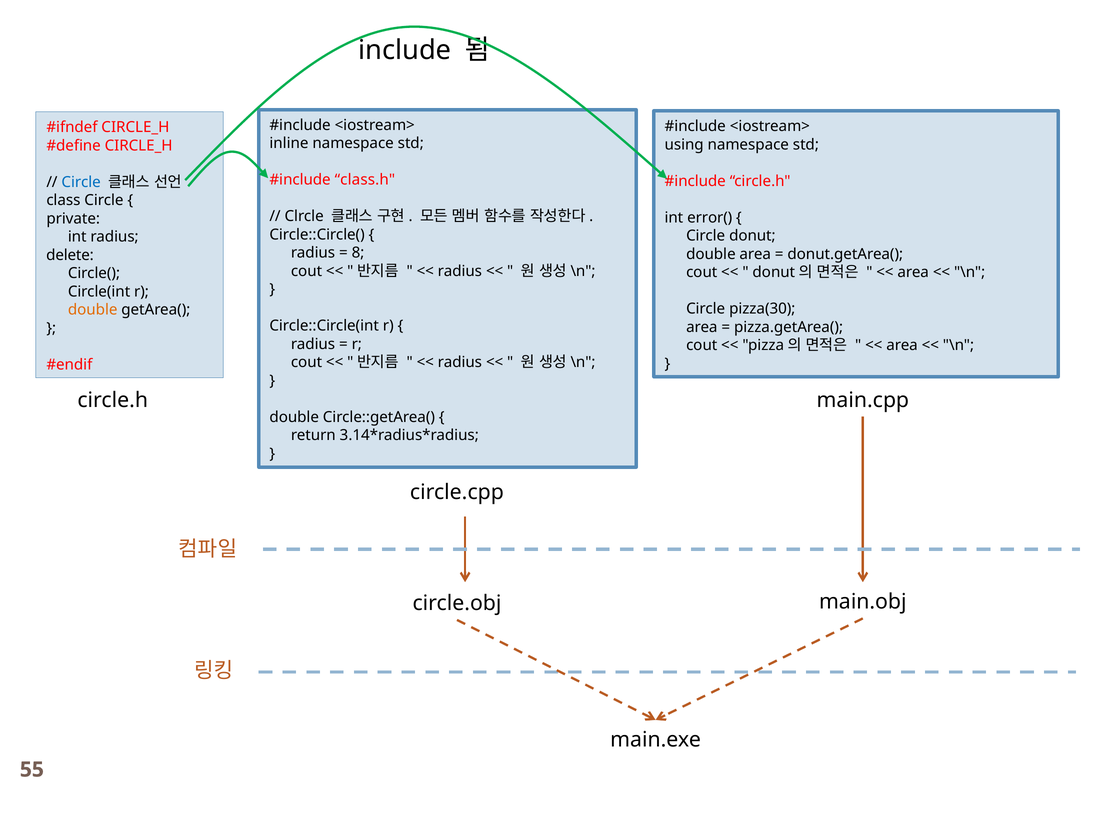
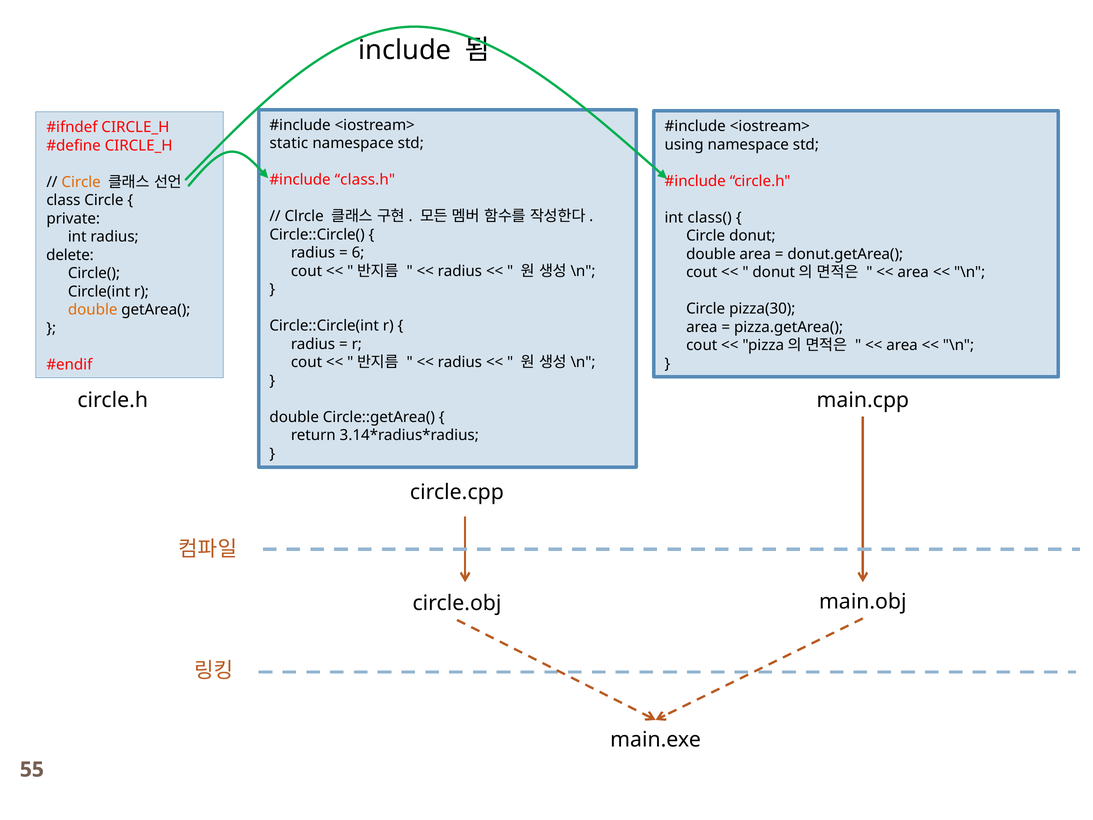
inline: inline -> static (289, 143)
Circle colour: blue -> orange (81, 182)
error(: error( -> class( (710, 217)
8: 8 -> 6 (358, 253)
